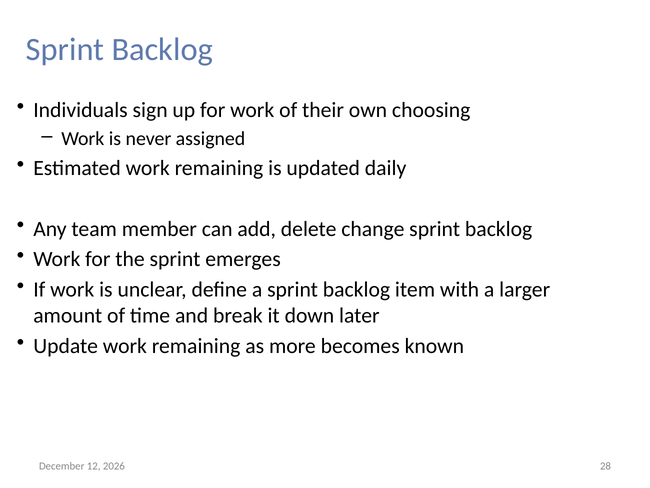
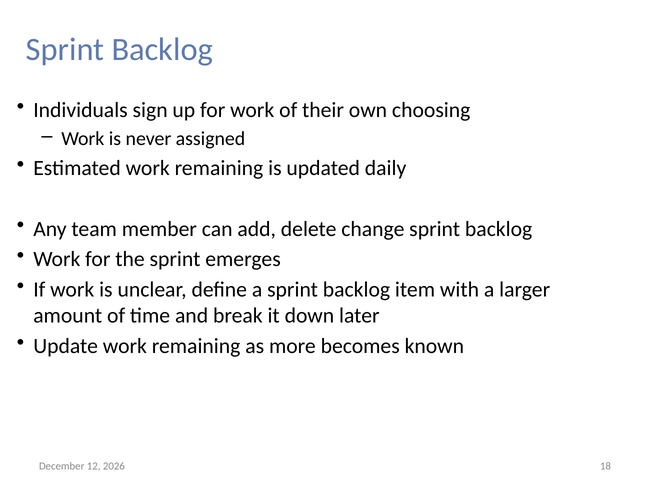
28: 28 -> 18 (606, 465)
